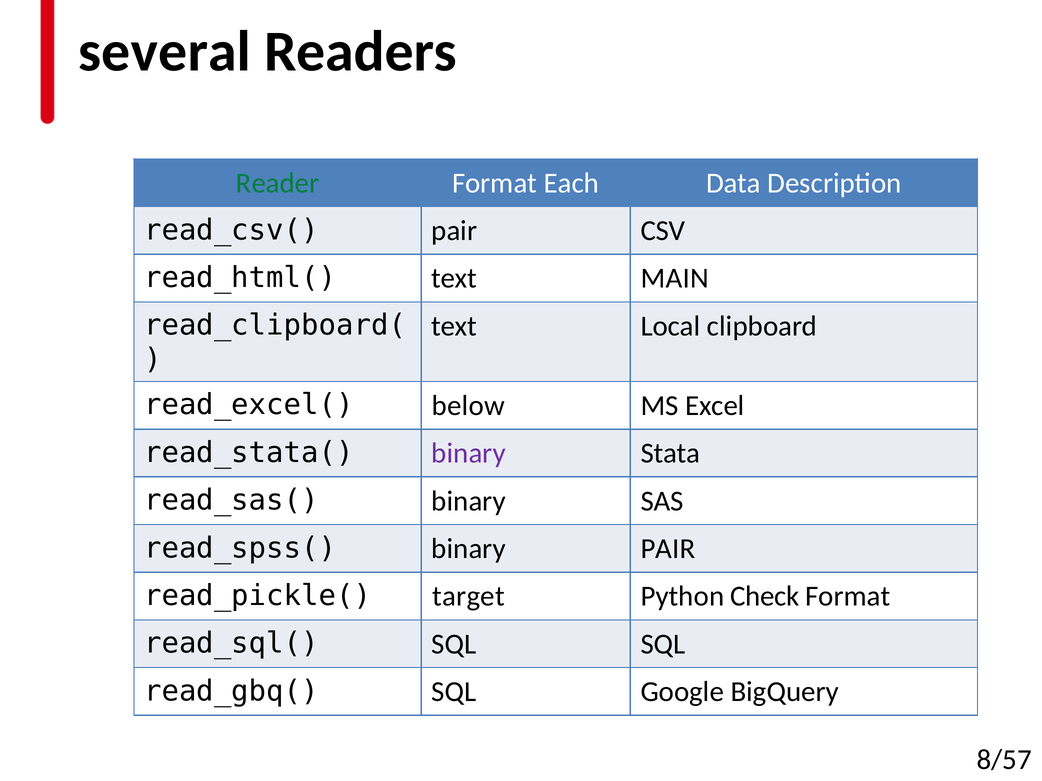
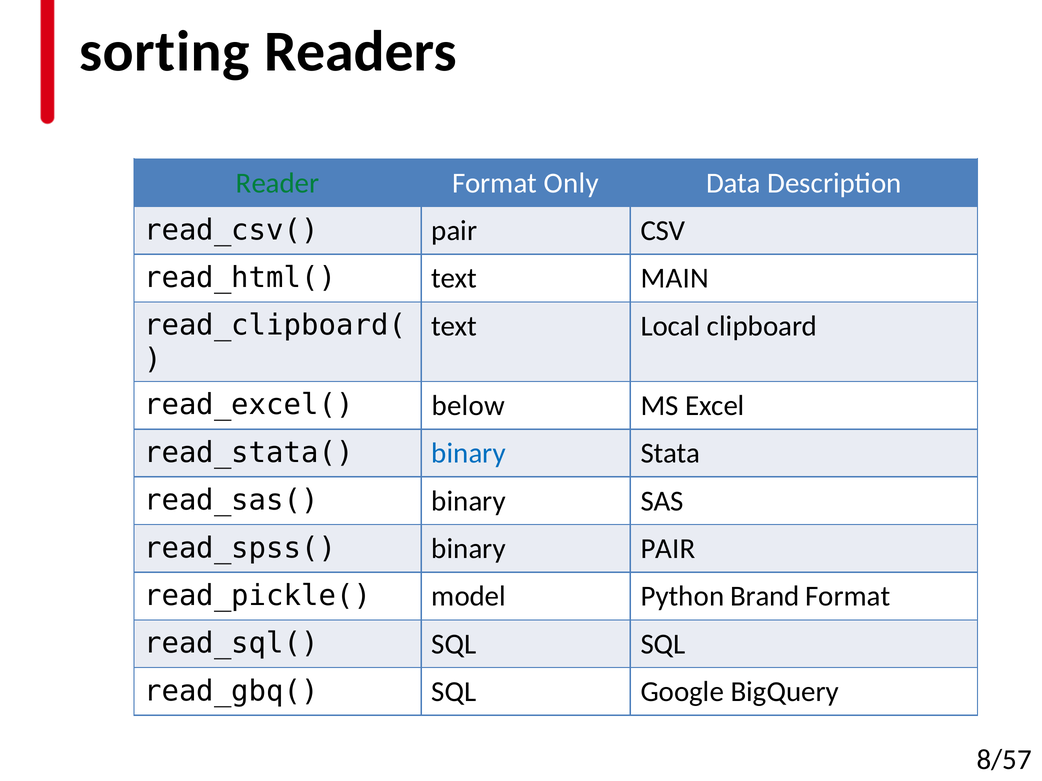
several: several -> sorting (164, 52)
Each: Each -> Only (571, 183)
binary colour: purple -> blue (469, 454)
target: target -> model (469, 597)
Check: Check -> Brand (765, 597)
